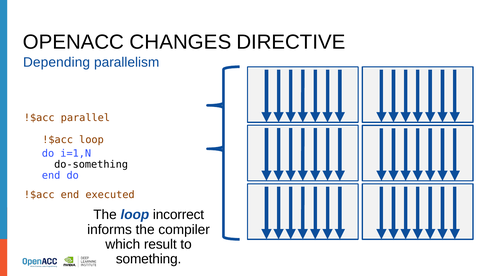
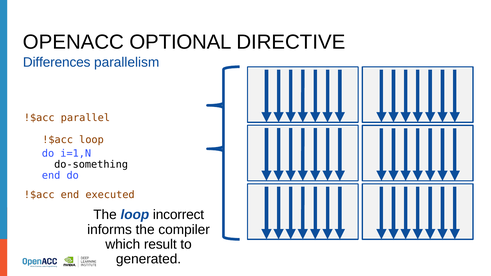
CHANGES: CHANGES -> OPTIONAL (181, 42)
Depending: Depending -> Differences (57, 62)
something: something -> generated (149, 259)
